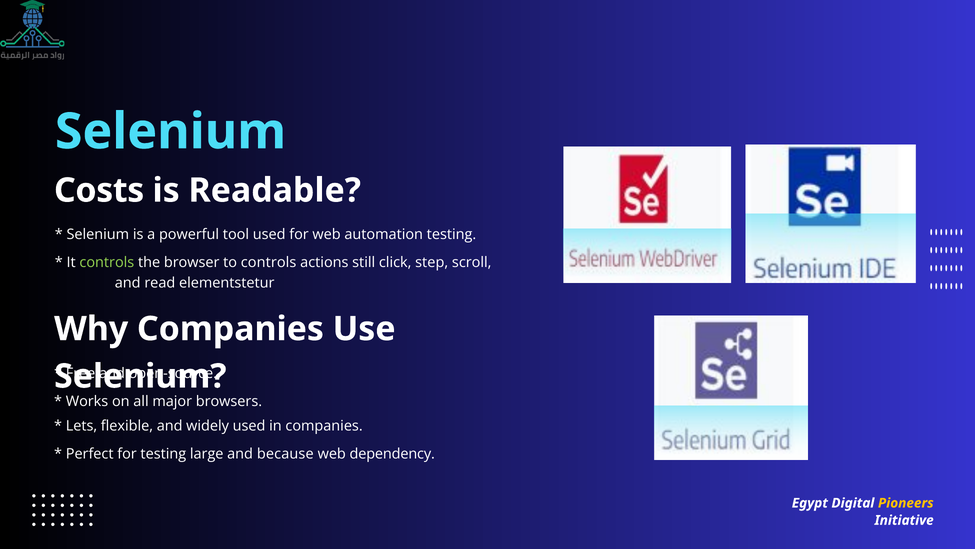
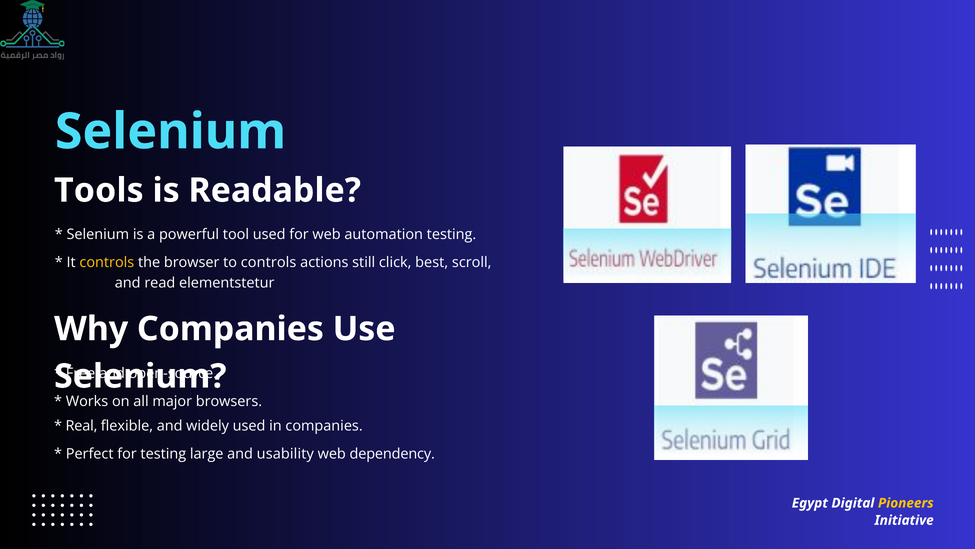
Costs: Costs -> Tools (99, 190)
controls colour: light green -> yellow (107, 262)
step: step -> best (432, 262)
Lets: Lets -> Real (82, 426)
because: because -> usability (285, 454)
